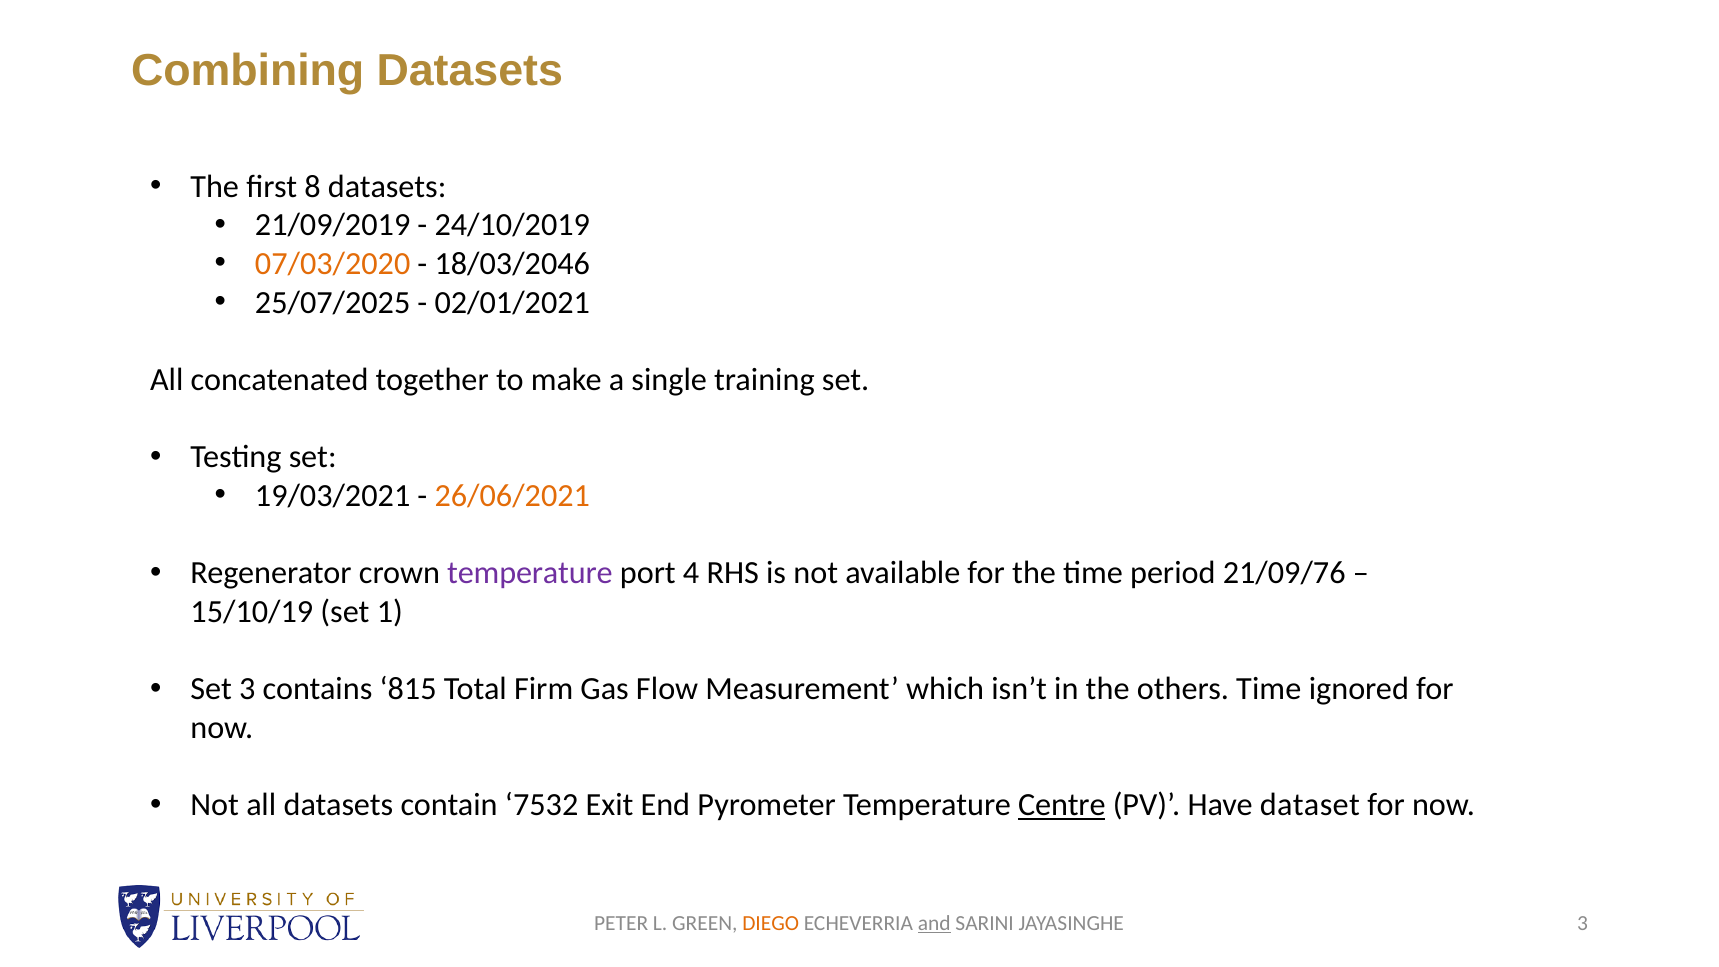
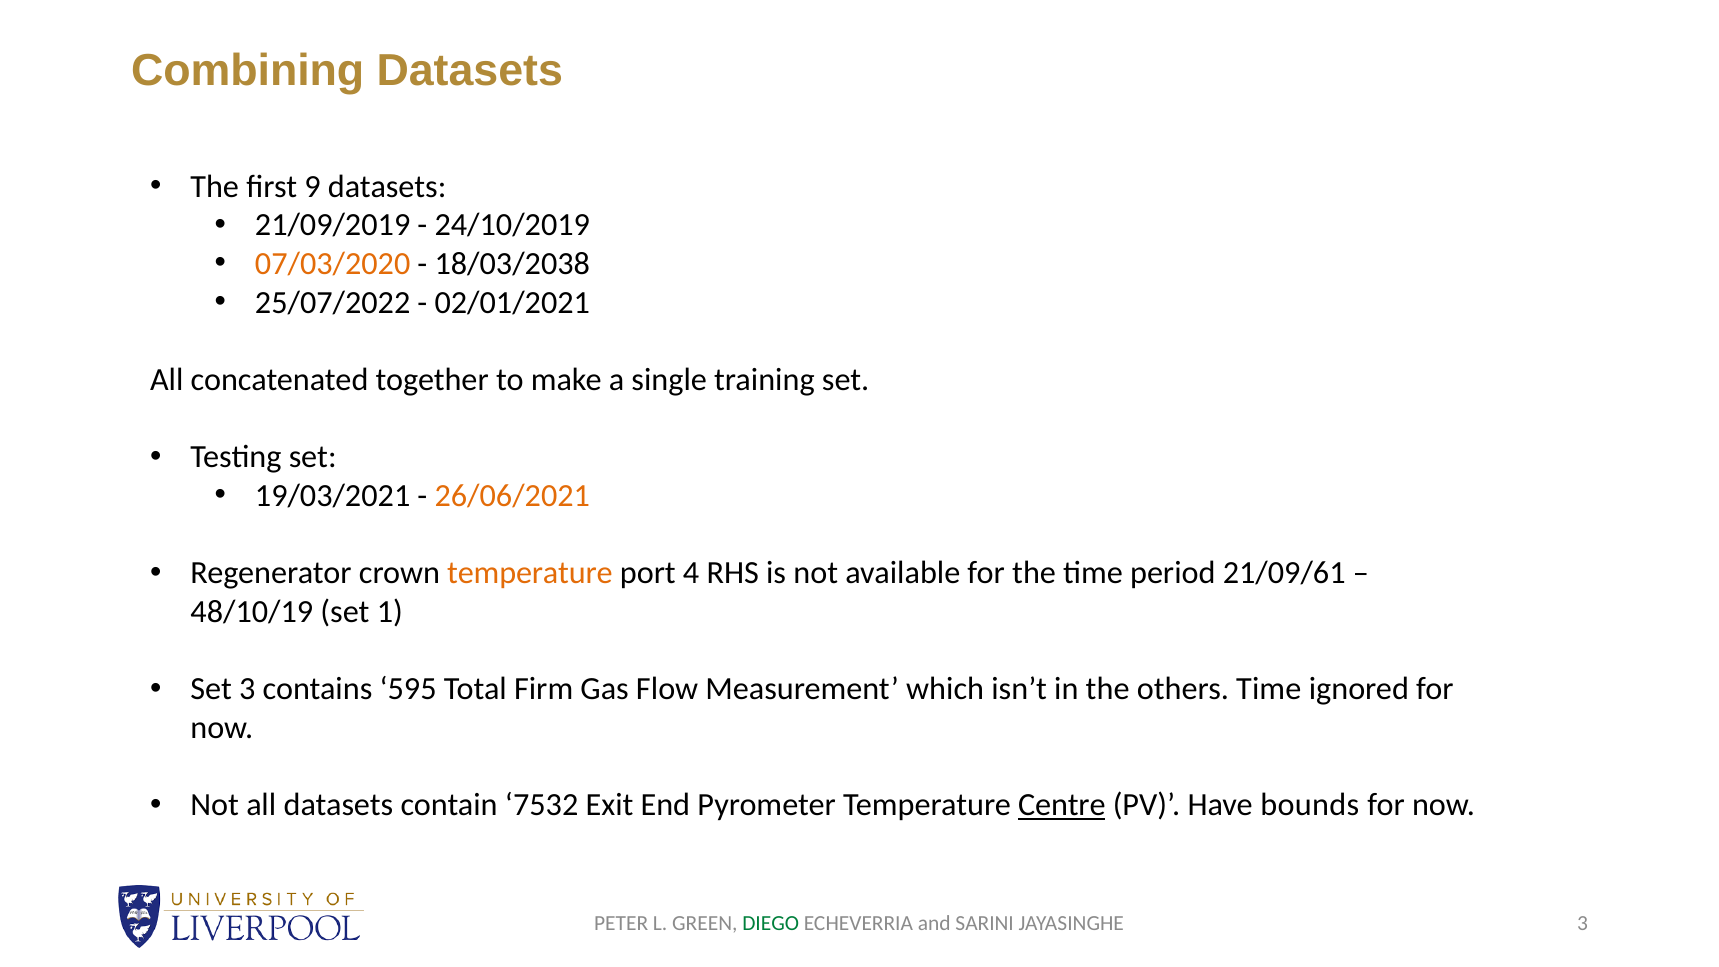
8: 8 -> 9 (313, 186)
18/03/2046: 18/03/2046 -> 18/03/2038 (512, 264)
25/07/2025: 25/07/2025 -> 25/07/2022 (333, 302)
temperature colour: purple -> orange (530, 573)
21/09/76: 21/09/76 -> 21/09/61 (1284, 573)
15/10/19: 15/10/19 -> 48/10/19 (252, 612)
815: 815 -> 595 (408, 689)
dataset: dataset -> bounds (1310, 805)
DIEGO colour: orange -> green (771, 923)
and underline: present -> none (934, 923)
